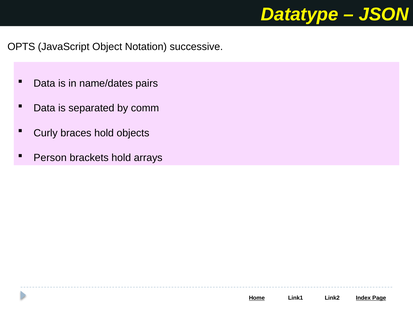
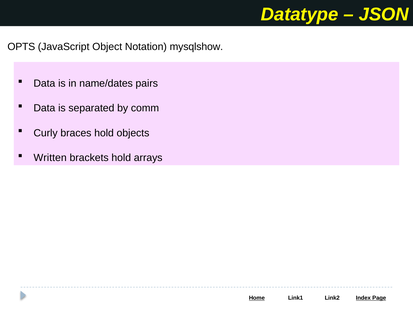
successive: successive -> mysqlshow (196, 47)
Person: Person -> Written (50, 158)
